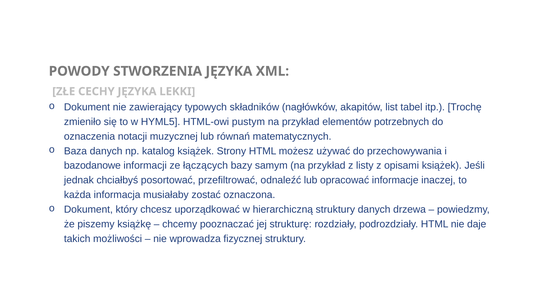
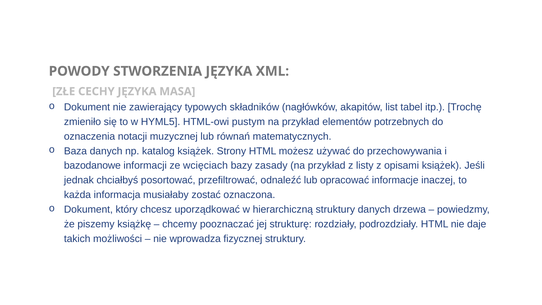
LEKKI: LEKKI -> MASA (177, 91)
łączących: łączących -> wcięciach (205, 166)
samym: samym -> zasady (271, 166)
